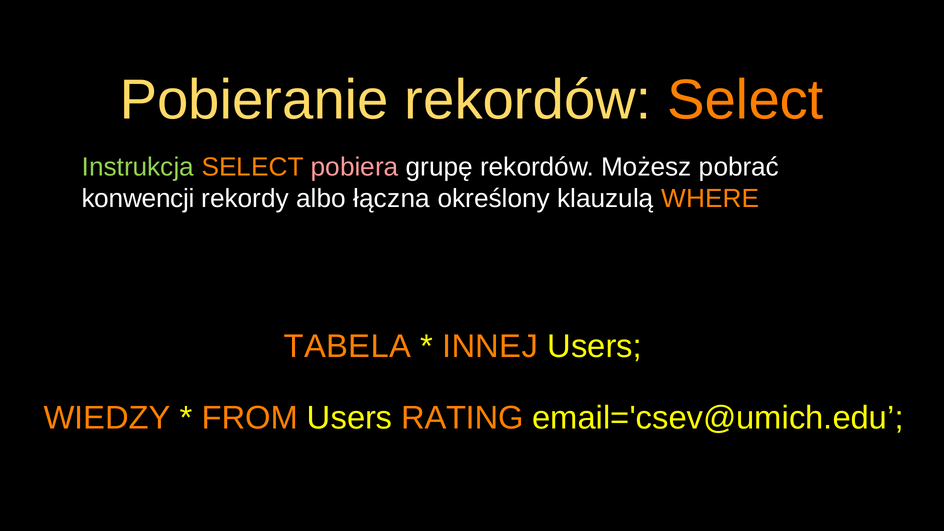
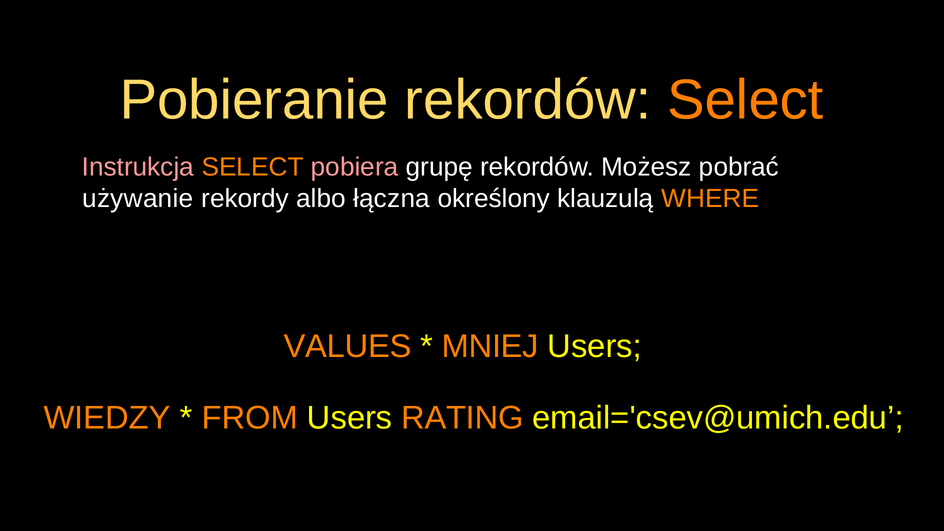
Instrukcja colour: light green -> pink (138, 167)
konwencji: konwencji -> używanie (138, 199)
TABELA: TABELA -> VALUES (348, 347)
INNEJ: INNEJ -> MNIEJ (490, 347)
